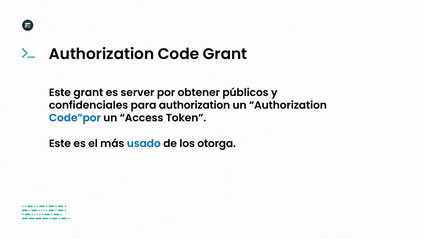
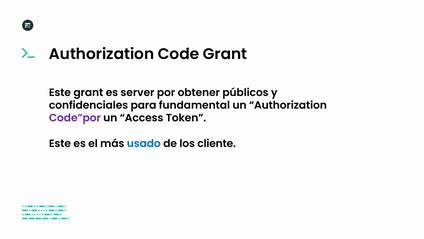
para authorization: authorization -> fundamental (194, 105)
Code”por colour: blue -> purple (75, 118)
otorga: otorga -> cliente (217, 143)
